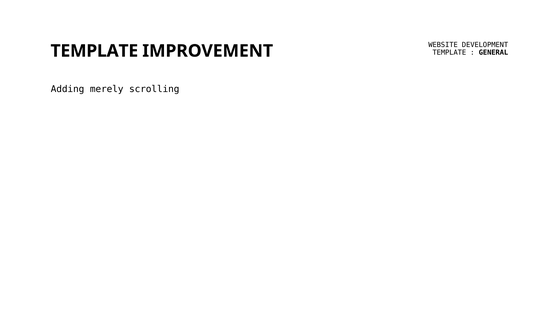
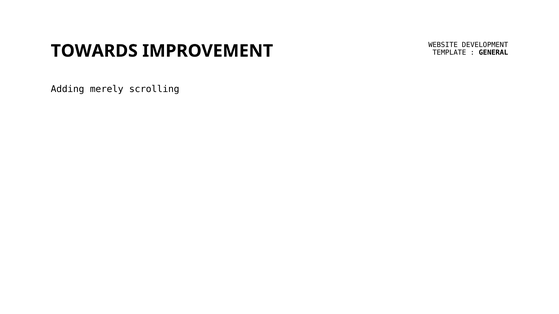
TEMPLATE: TEMPLATE -> TOWARDS (94, 51)
